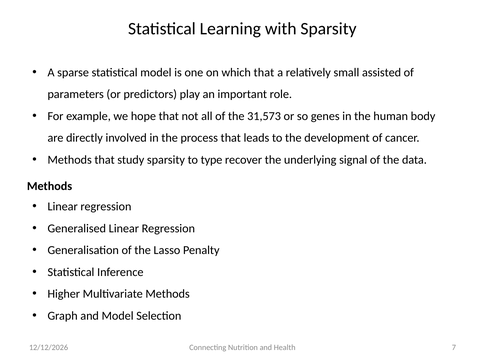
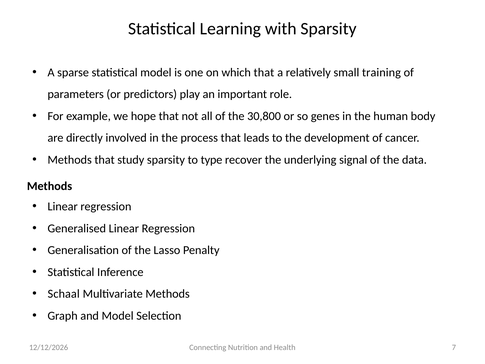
assisted: assisted -> training (381, 72)
31,573: 31,573 -> 30,800 (264, 116)
Higher: Higher -> Schaal (64, 294)
